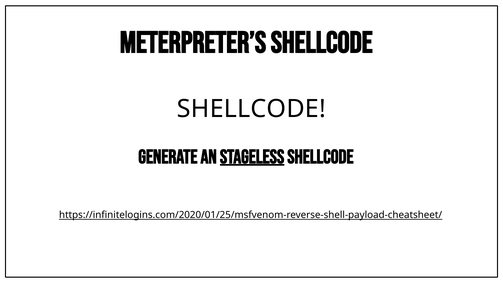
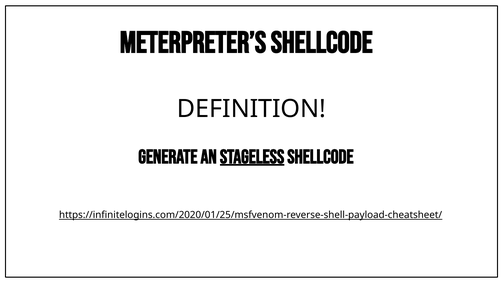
SHELLCODE: SHELLCODE -> DEFINITION (252, 109)
